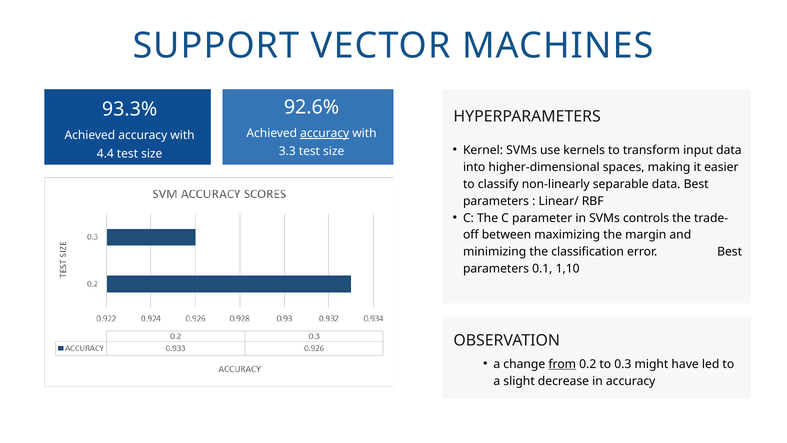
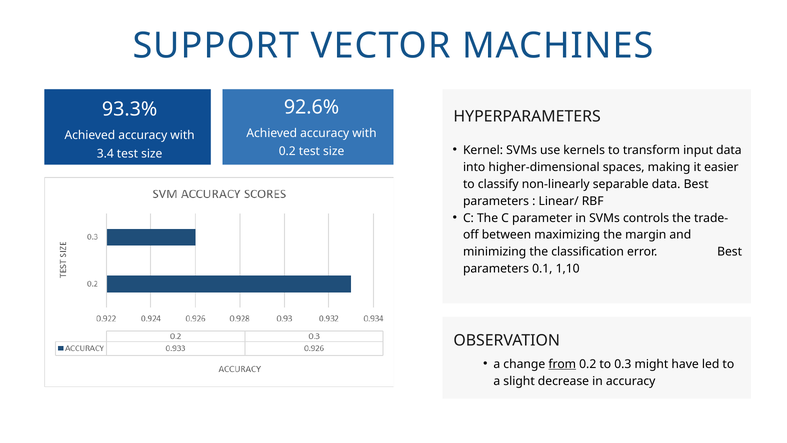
accuracy underline: present -> none (325, 133)
3.3: 3.3 -> 0.2 (287, 151)
4.4: 4.4 -> 3.4 (105, 153)
